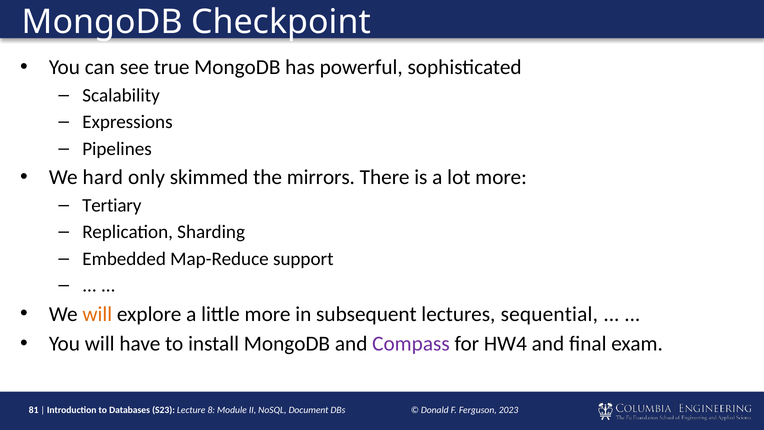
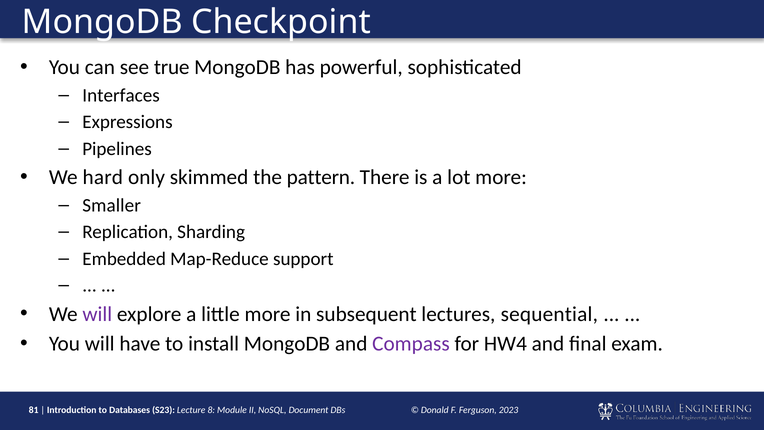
Scalability: Scalability -> Interfaces (121, 95)
mirrors: mirrors -> pattern (321, 177)
Tertiary: Tertiary -> Smaller (112, 205)
will colour: orange -> purple (97, 314)
